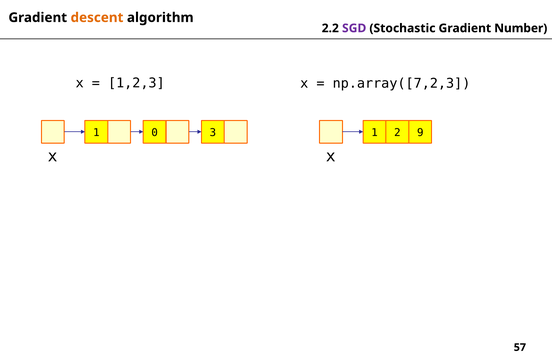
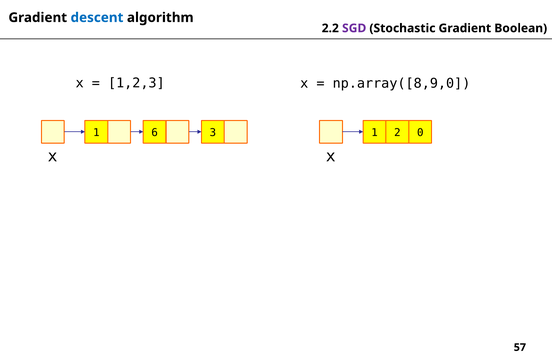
descent colour: orange -> blue (97, 18)
Number: Number -> Boolean (521, 28)
np.array([7,2,3: np.array([7,2,3 -> np.array([8,9,0 (401, 83)
0: 0 -> 6 (155, 133)
9: 9 -> 0 (420, 133)
